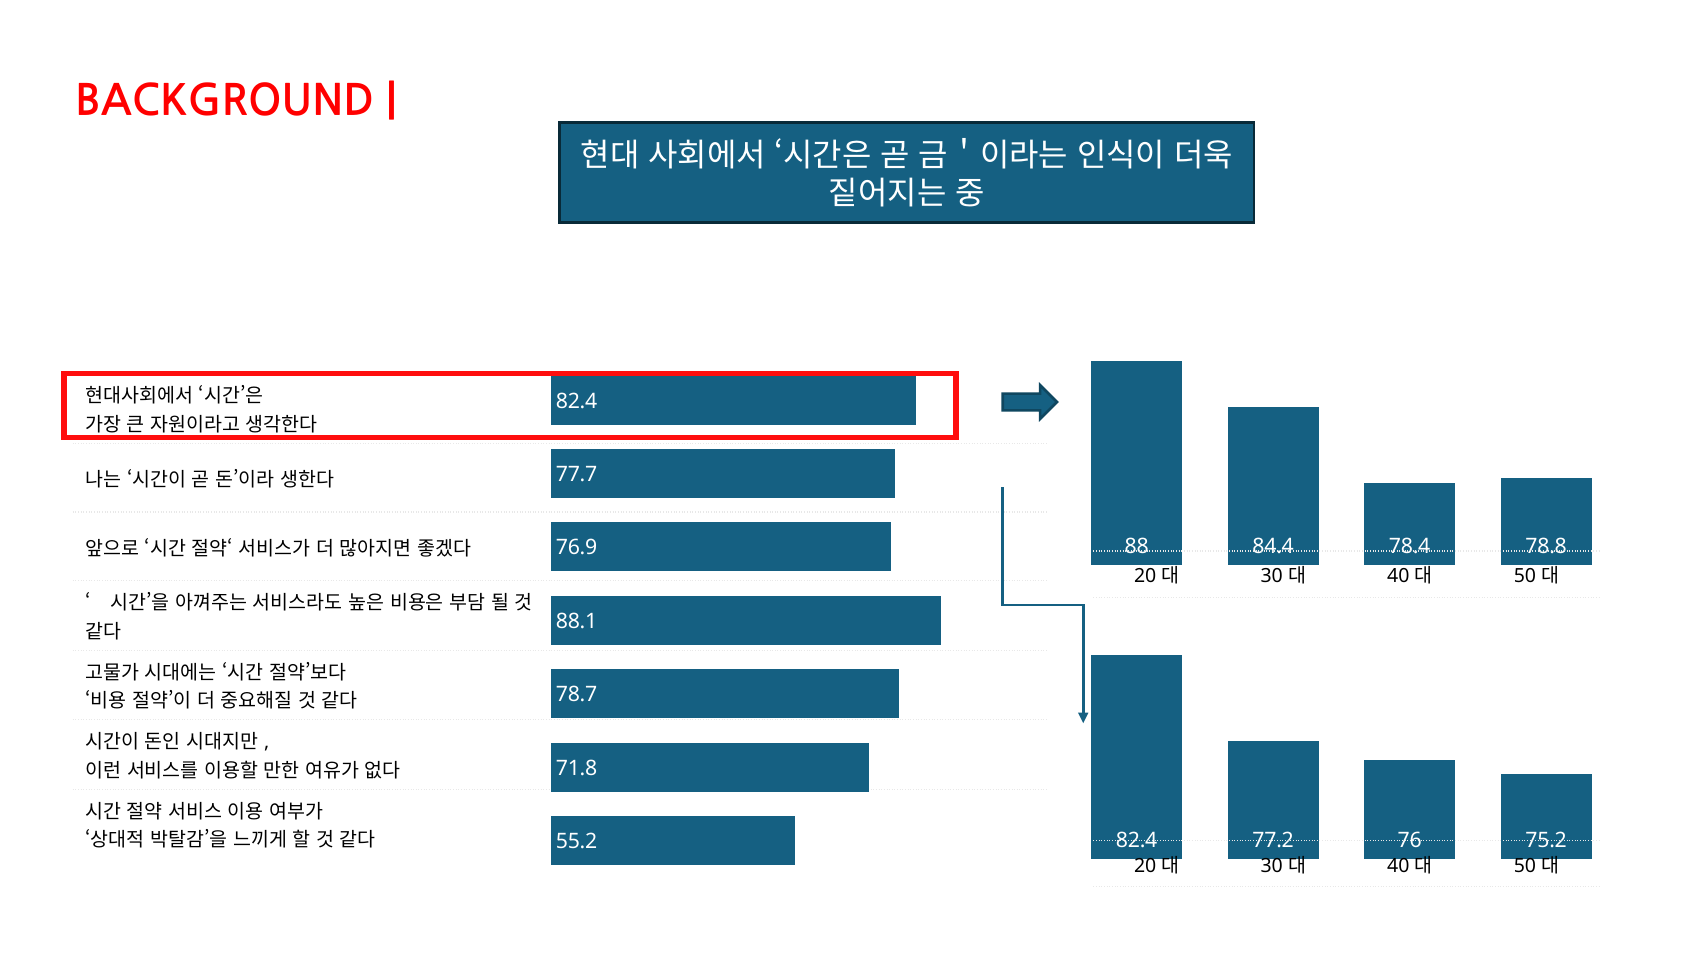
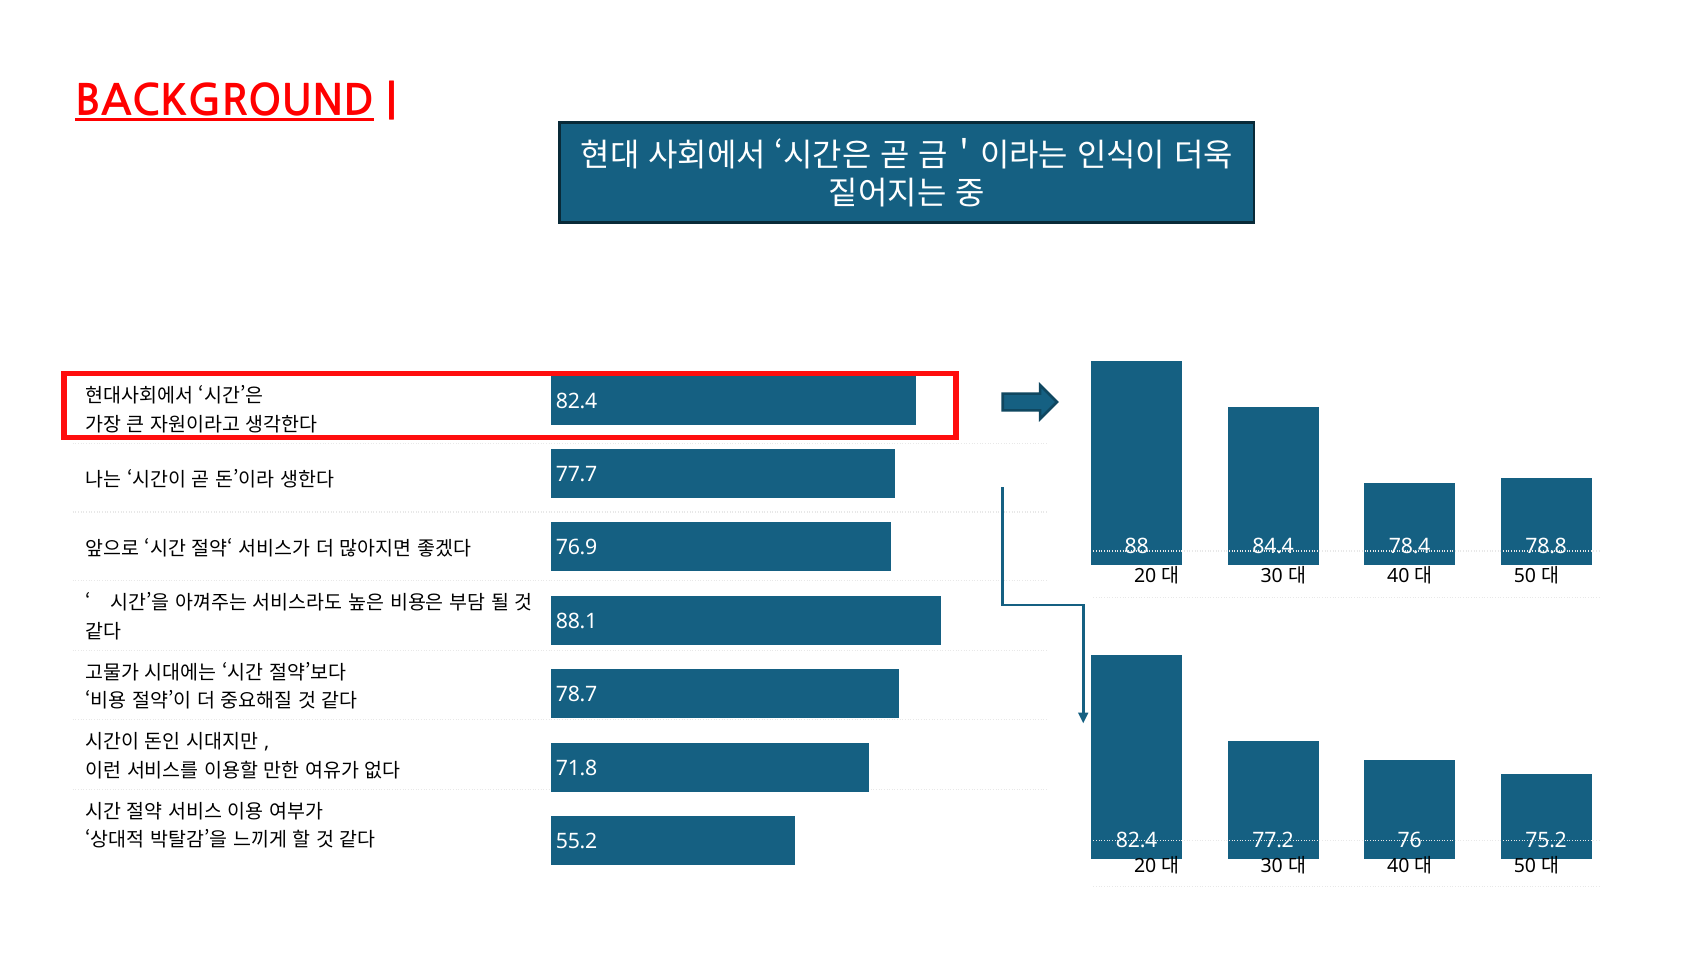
BACKGROUND underline: none -> present (225, 101)
